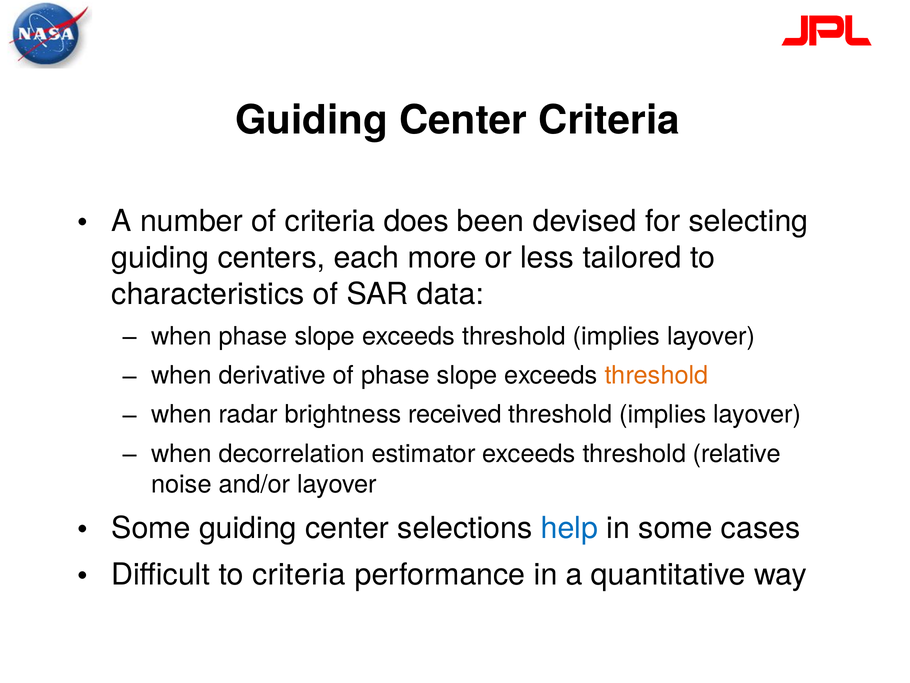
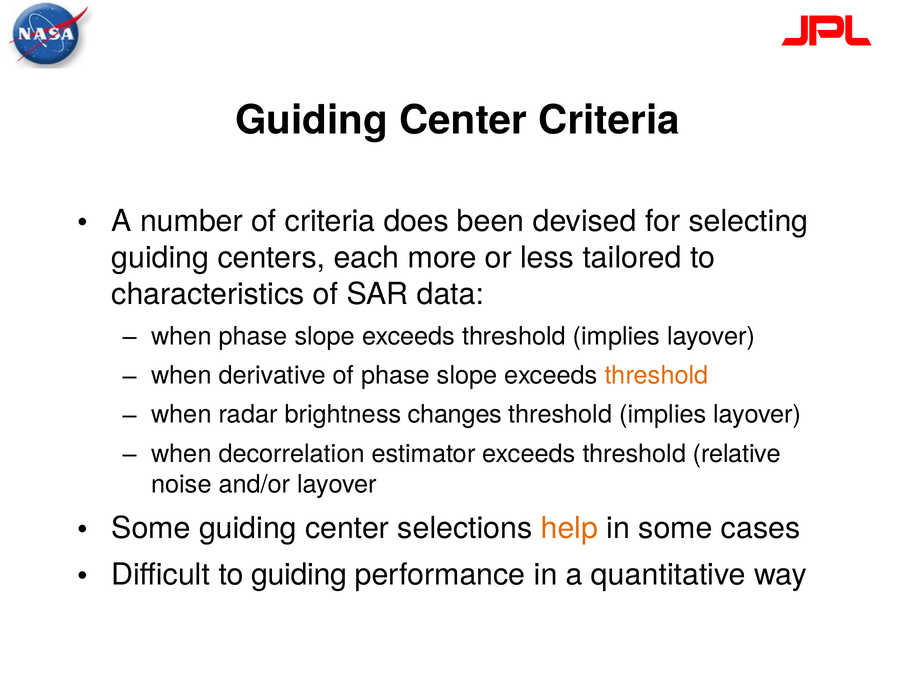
received: received -> changes (455, 414)
help colour: blue -> orange (569, 528)
to criteria: criteria -> guiding (299, 574)
